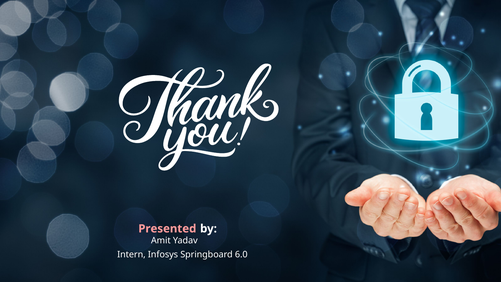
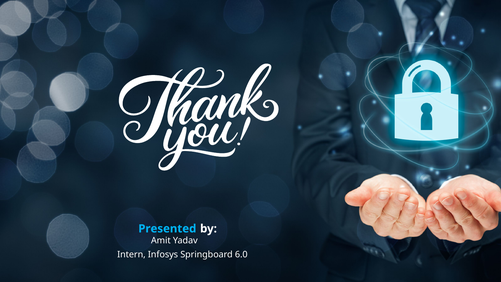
Presented colour: pink -> light blue (167, 229)
